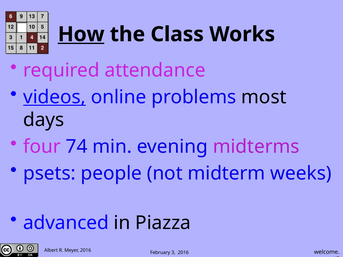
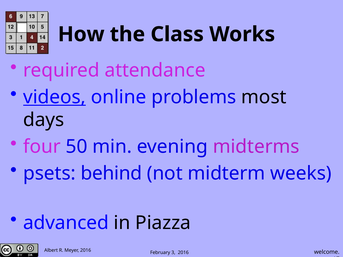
How underline: present -> none (81, 34)
74: 74 -> 50 (77, 147)
people: people -> behind (111, 173)
